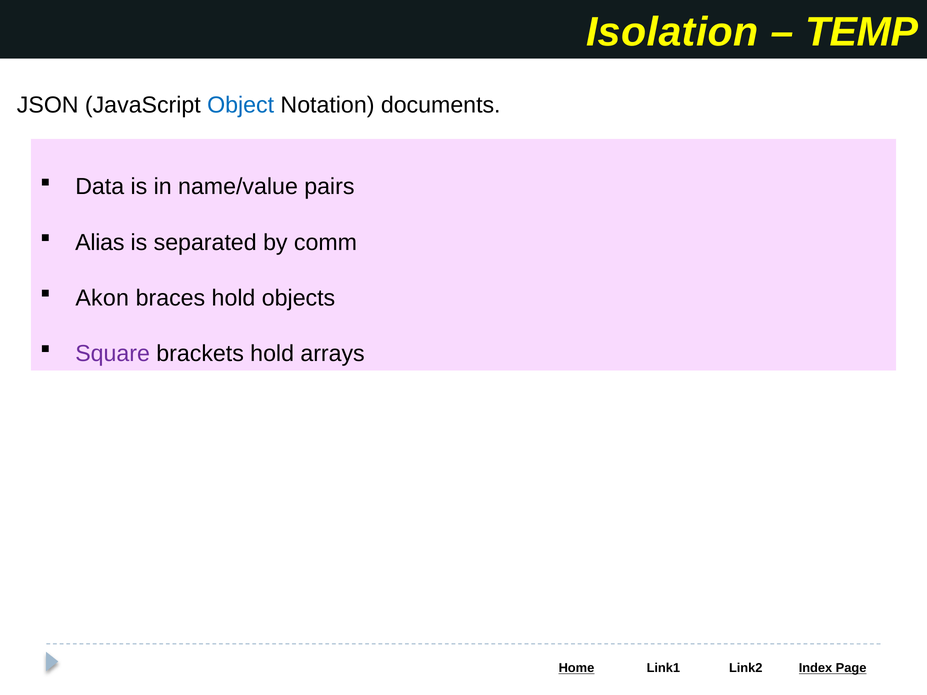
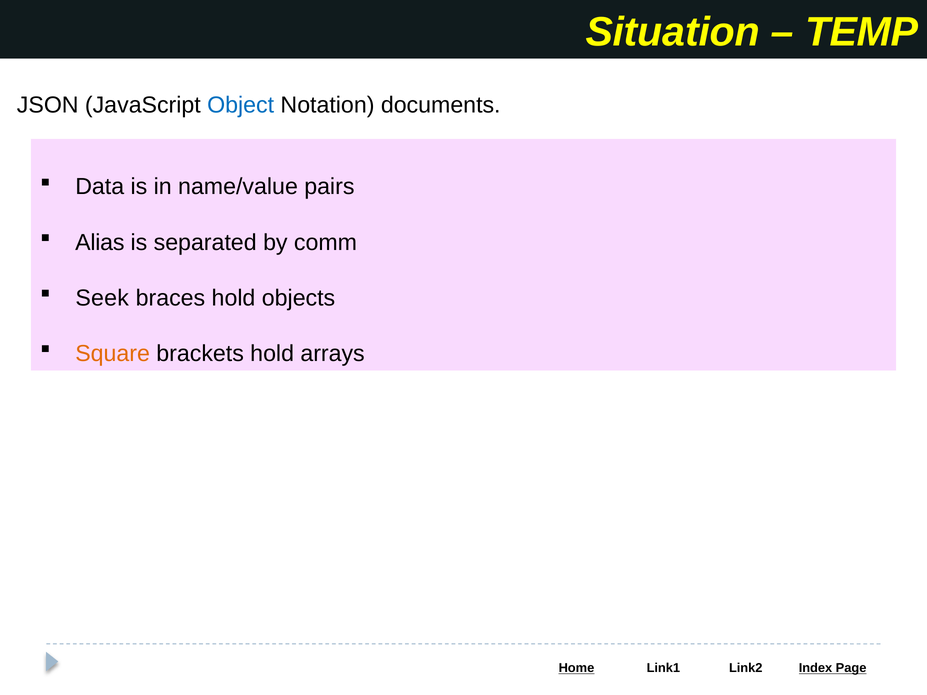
Isolation: Isolation -> Situation (673, 32)
Akon: Akon -> Seek (102, 298)
Square colour: purple -> orange (113, 354)
